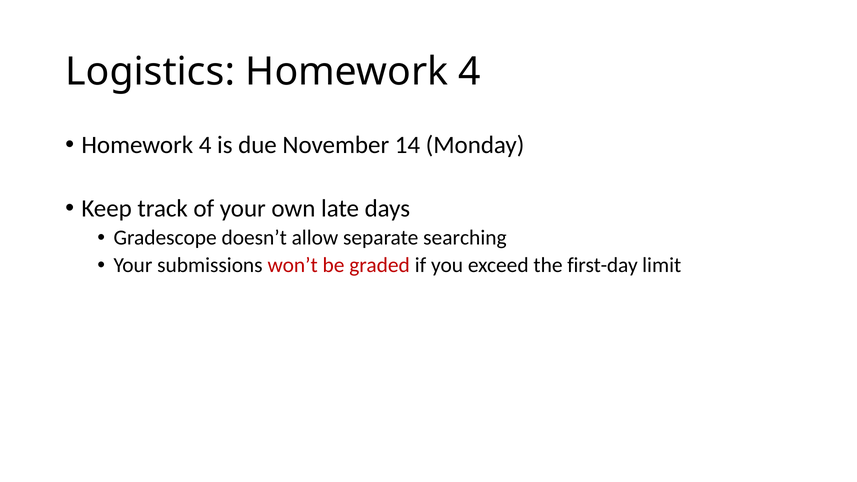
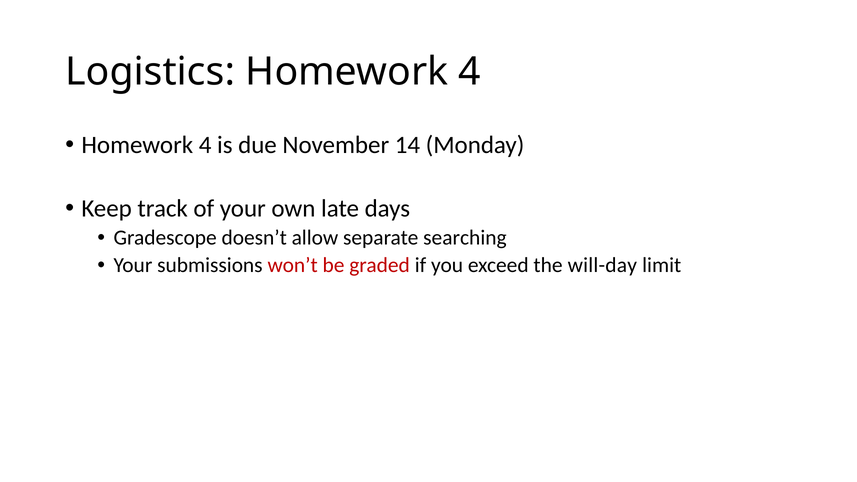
first-day: first-day -> will-day (602, 265)
